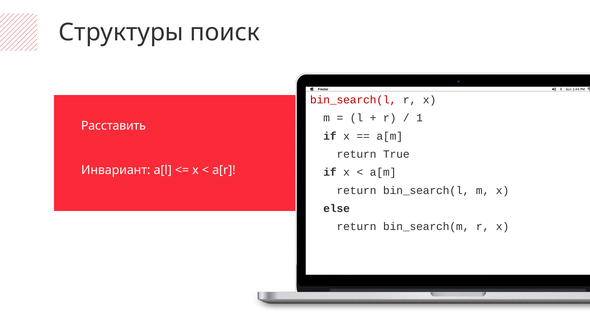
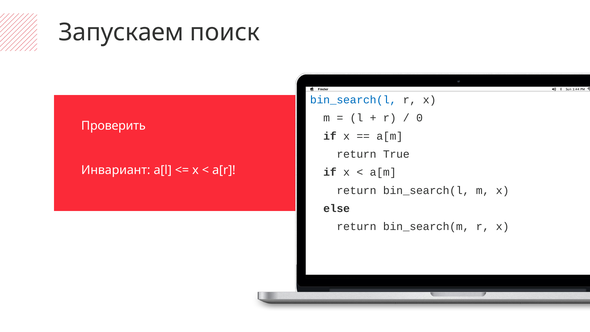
Структуры: Структуры -> Запускаем (121, 32)
bin_search(l colour: red -> blue (353, 100)
1: 1 -> 0 (420, 118)
Расставить: Расставить -> Проверить (113, 126)
